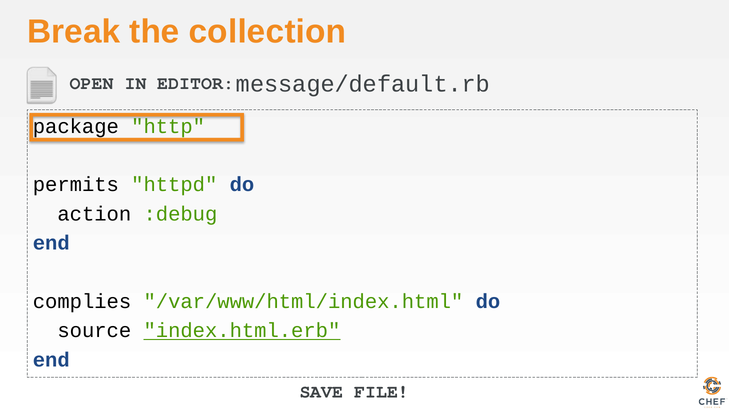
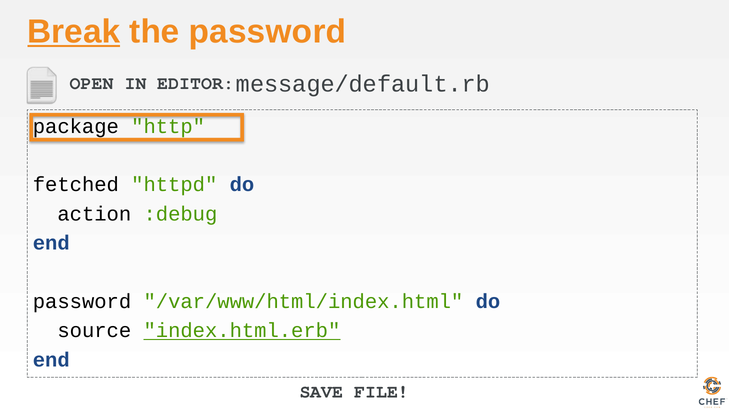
Break underline: none -> present (74, 32)
the collection: collection -> password (267, 32)
permits: permits -> fetched (76, 185)
complies: complies -> password (82, 301)
